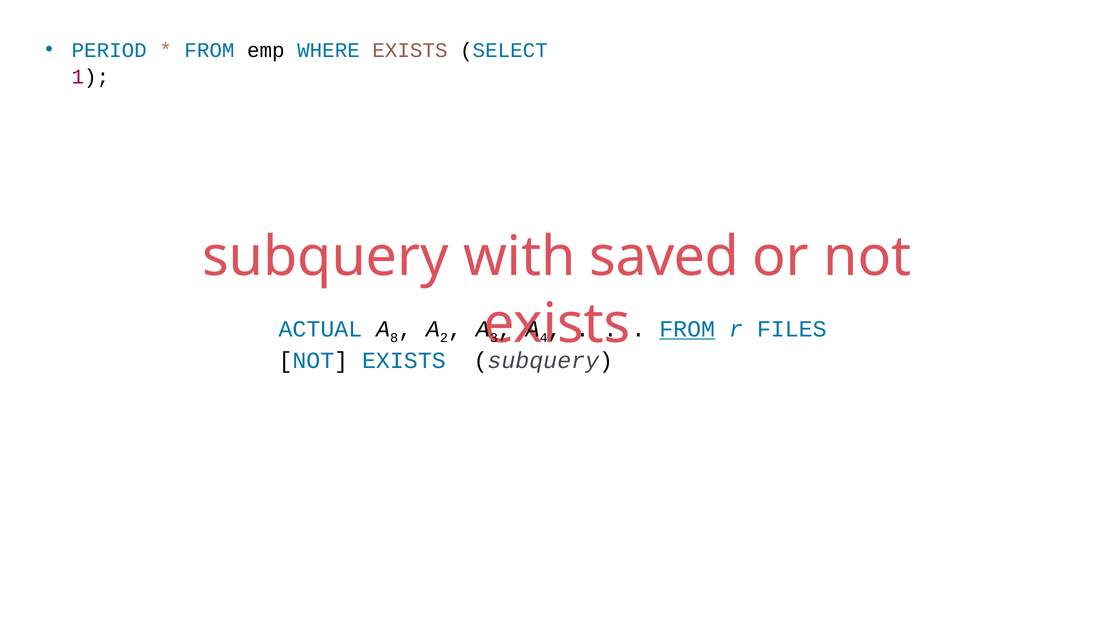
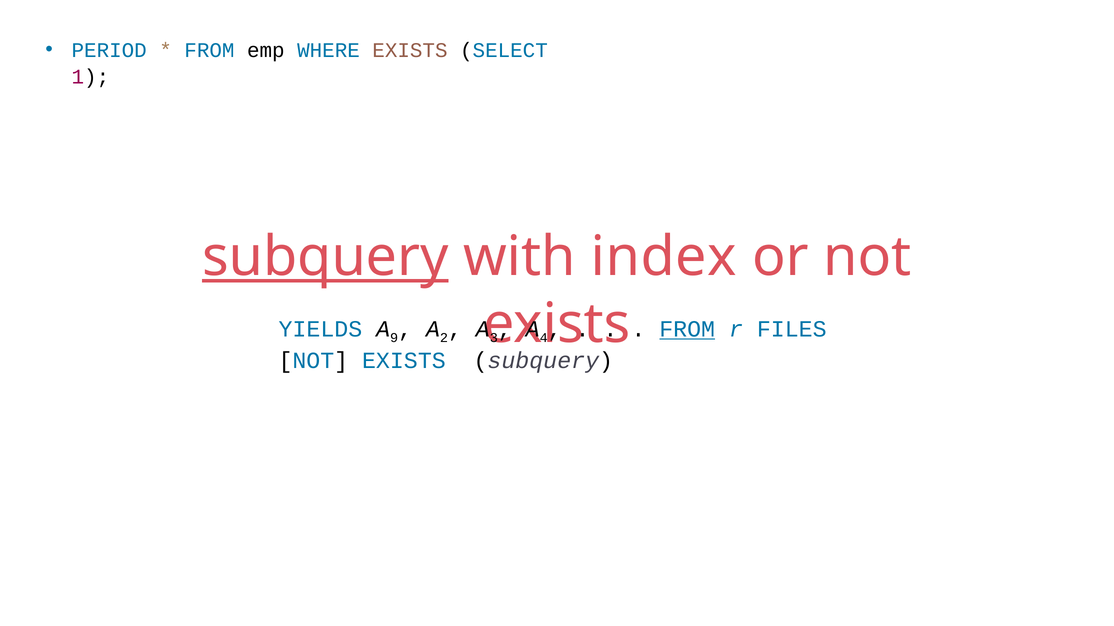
subquery underline: none -> present (325, 257)
saved: saved -> index (664, 257)
ACTUAL: ACTUAL -> YIELDS (320, 329)
8: 8 -> 9 (394, 338)
